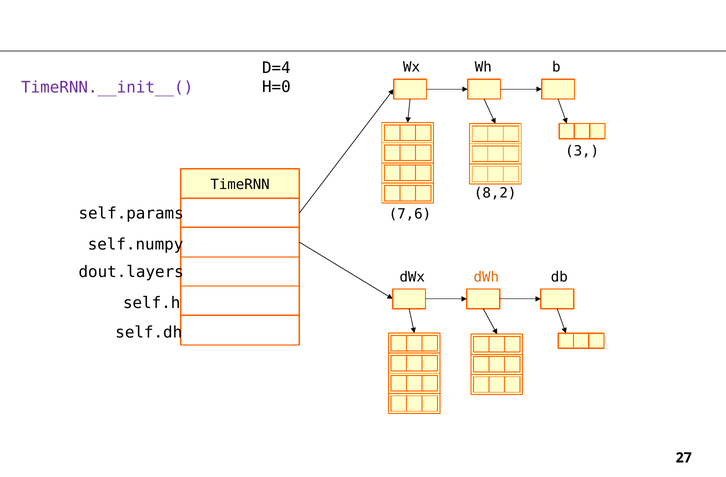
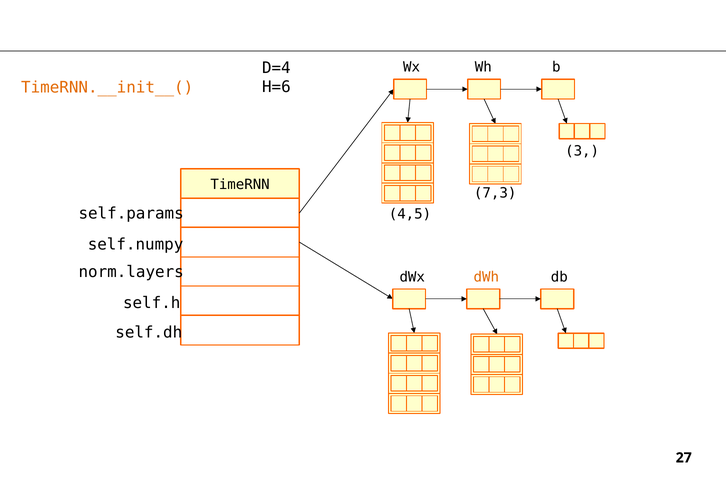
H=0: H=0 -> H=6 (276, 87)
TimeRNN.__init__( colour: purple -> orange (107, 88)
8,2: 8,2 -> 7,3 (495, 193)
7,6: 7,6 -> 4,5 (410, 214)
dout.layers: dout.layers -> norm.layers (131, 272)
